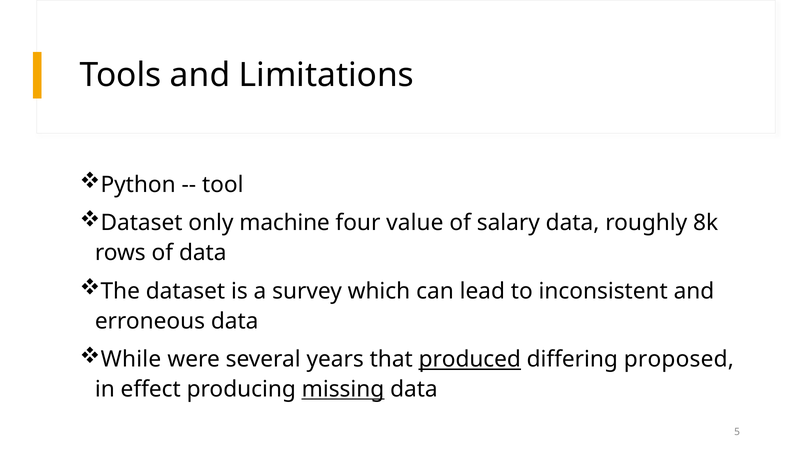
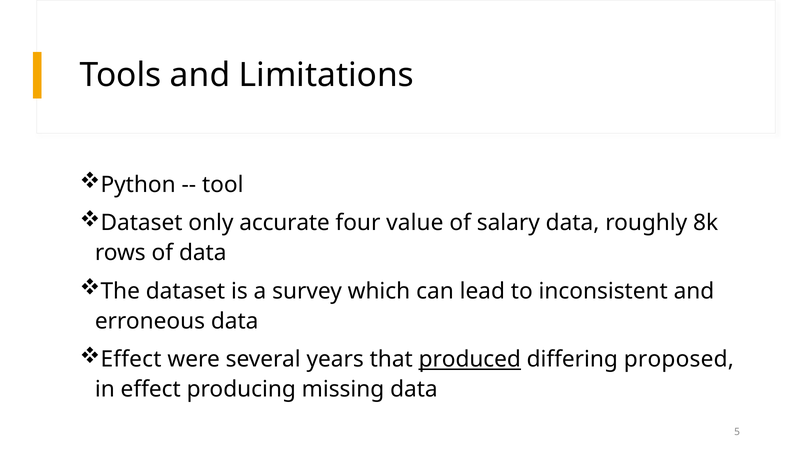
machine: machine -> accurate (285, 223)
While: While -> Effect (131, 360)
missing underline: present -> none (343, 390)
